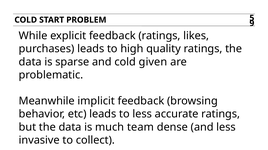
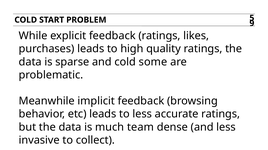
given: given -> some (153, 62)
